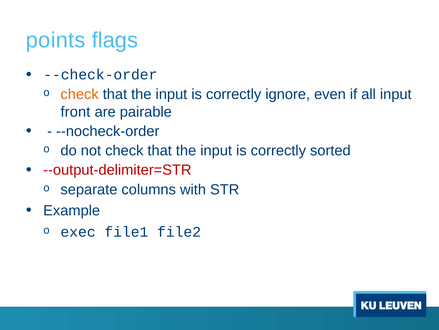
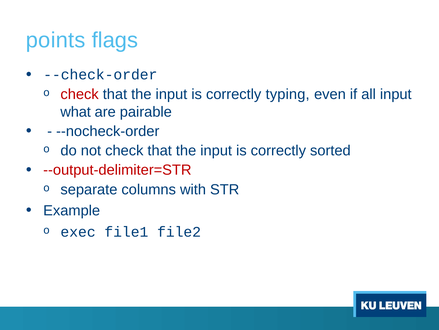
check colour: orange -> red (80, 94)
ignore: ignore -> typing (288, 94)
front: front -> what (76, 112)
